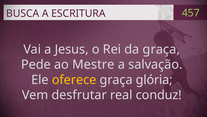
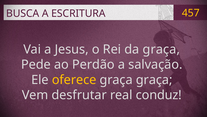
457 colour: light green -> yellow (191, 13)
Mestre: Mestre -> Perdão (93, 64)
graça glória: glória -> graça (154, 79)
